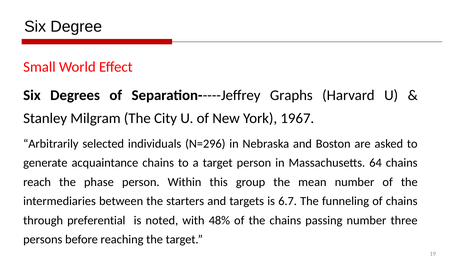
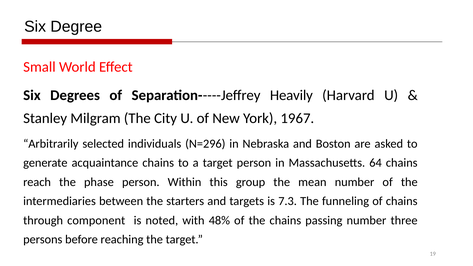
Graphs: Graphs -> Heavily (291, 95)
6.7: 6.7 -> 7.3 (288, 201)
preferential: preferential -> component (96, 220)
